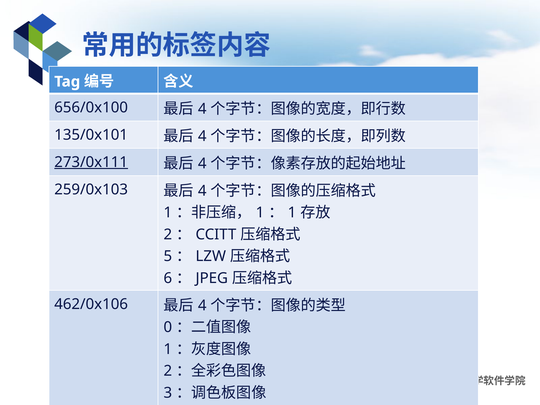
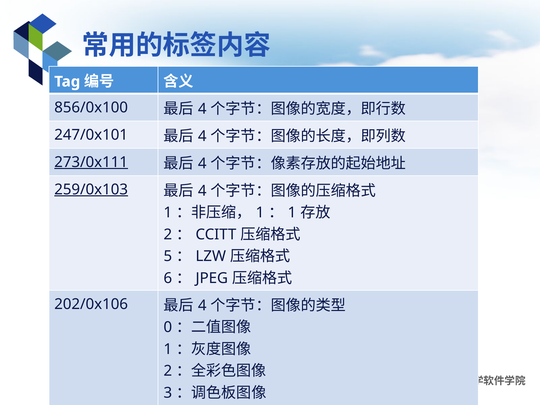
656/0x100: 656/0x100 -> 856/0x100 (91, 108)
135/0x101: 135/0x101 -> 247/0x101 (91, 135)
259/0x103 underline: none -> present (91, 189)
462/0x106: 462/0x106 -> 202/0x106 (91, 304)
